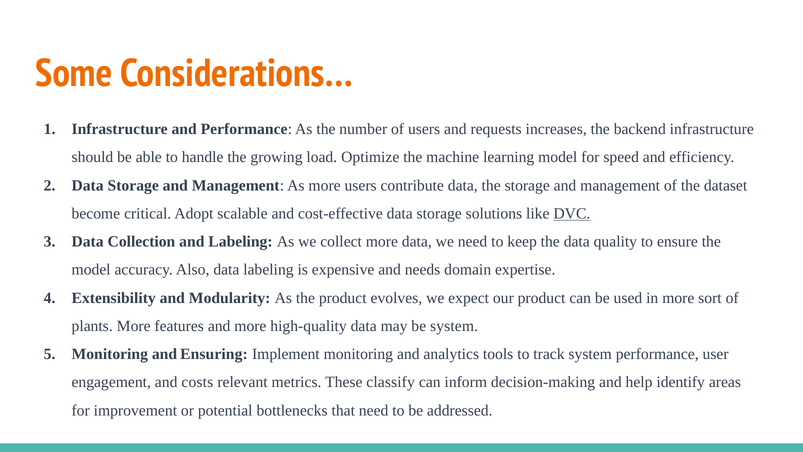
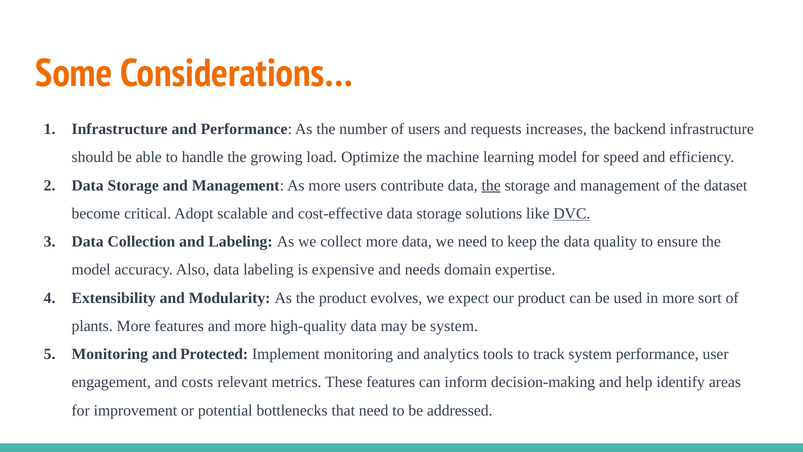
the underline: none -> present (491, 185)
Ensuring: Ensuring -> Protected (214, 354)
These classify: classify -> features (391, 382)
